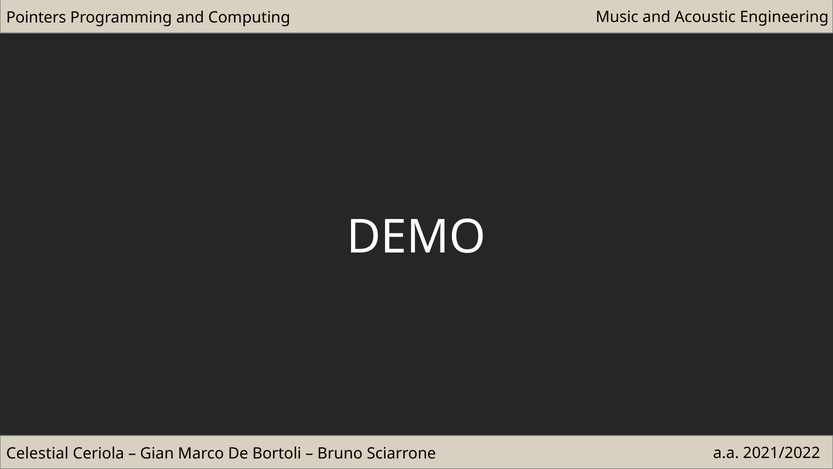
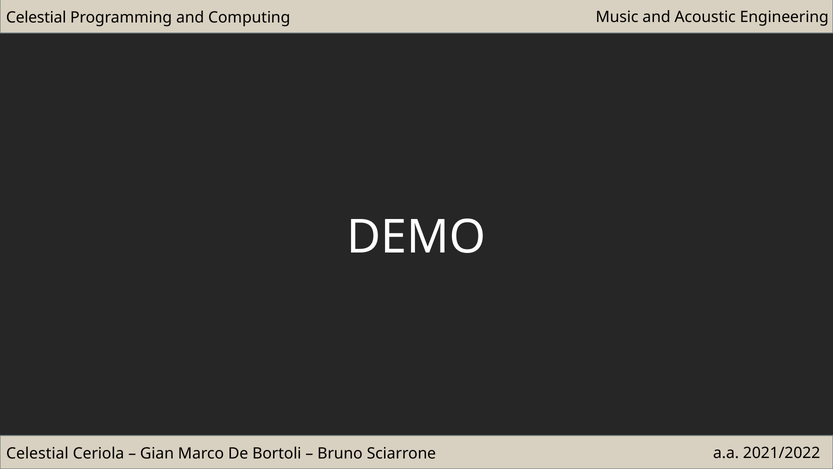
Pointers: Pointers -> Celestial (36, 17)
